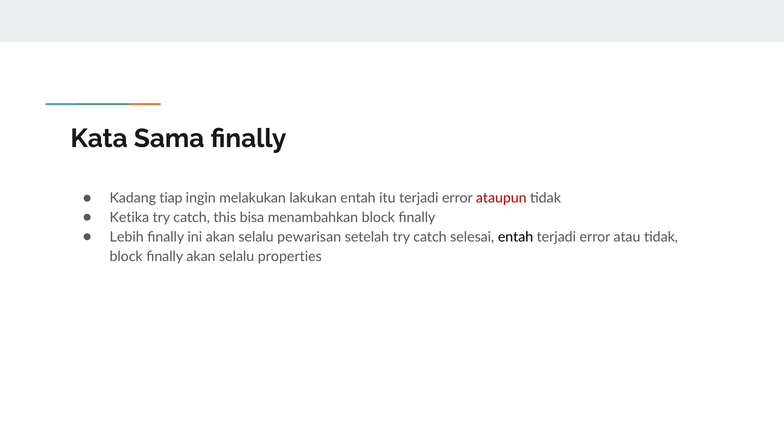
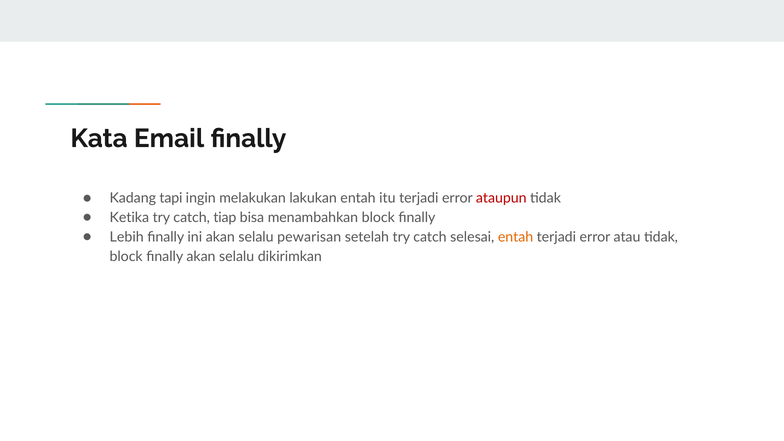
Sama: Sama -> Email (169, 138)
tiap: tiap -> tapi (171, 198)
this: this -> tiap (225, 217)
entah colour: black -> orange (516, 237)
properties: properties -> dikirimkan (290, 256)
